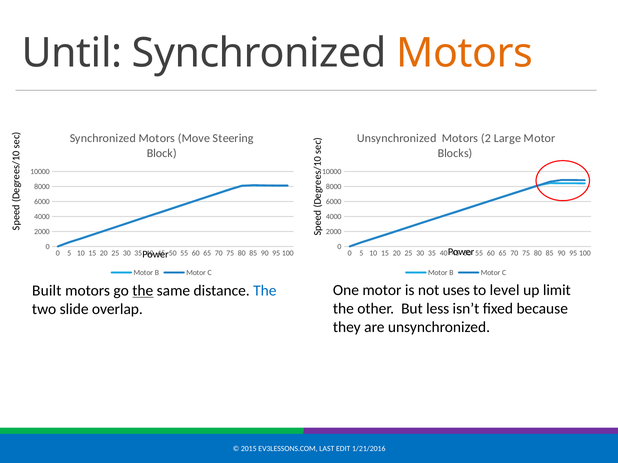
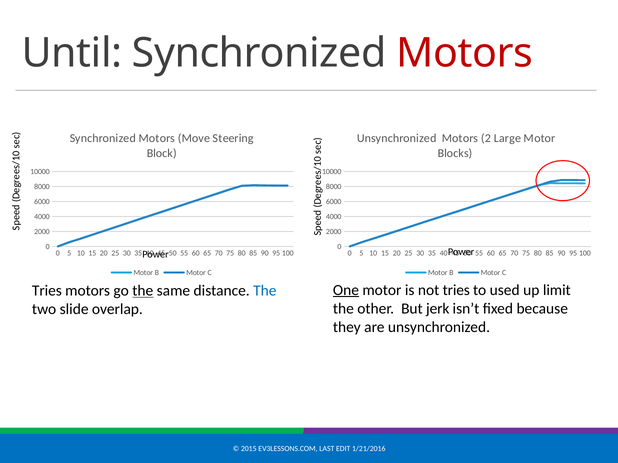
Motors colour: orange -> red (465, 53)
One underline: none -> present (346, 290)
not uses: uses -> tries (456, 290)
level: level -> used (505, 290)
Built: Built -> Tries (47, 291)
less: less -> jerk (438, 309)
